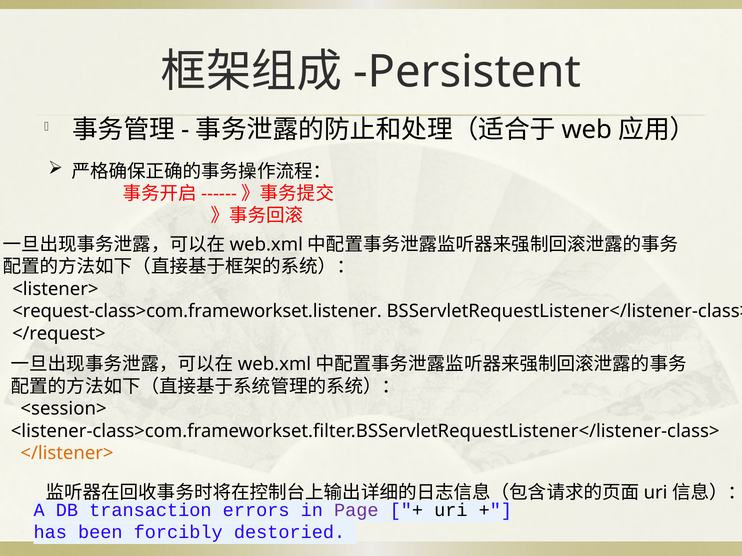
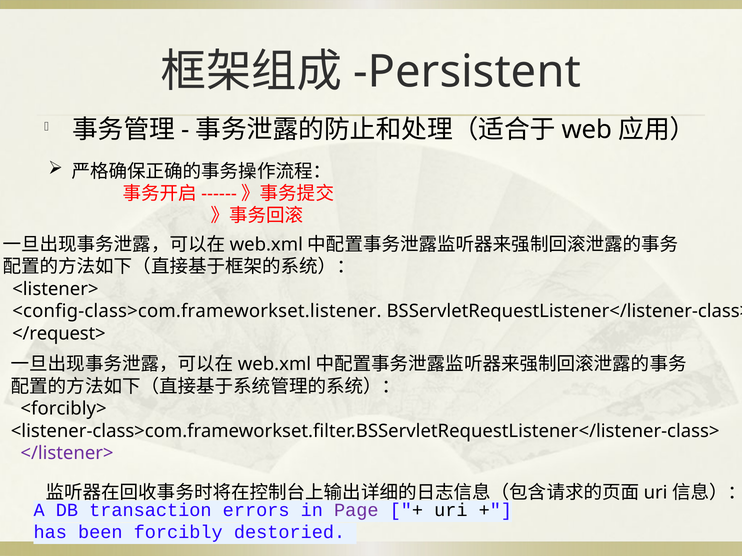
<request-class>com.frameworkset.listener: <request-class>com.frameworkset.listener -> <config-class>com.frameworkset.listener (197, 312)
<session>: <session> -> <forcibly> (64, 409)
</listener> colour: orange -> purple (67, 454)
